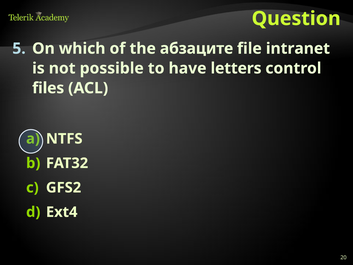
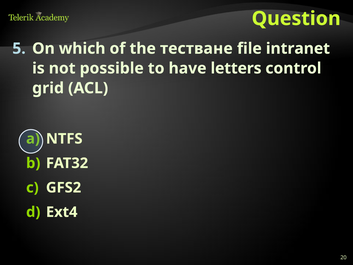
абзаците: абзаците -> тестване (196, 48)
files: files -> grid (48, 88)
